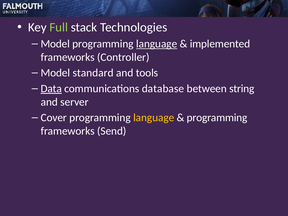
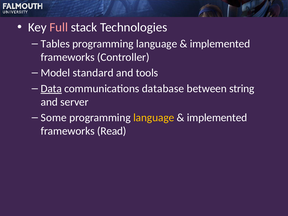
Full colour: light green -> pink (59, 27)
Model: Model -> Tables (55, 44)
language underline: present -> none (157, 44)
Cover: Cover -> Some (54, 118)
programming: programming -> implemented (217, 118)
Send: Send -> Read (112, 131)
